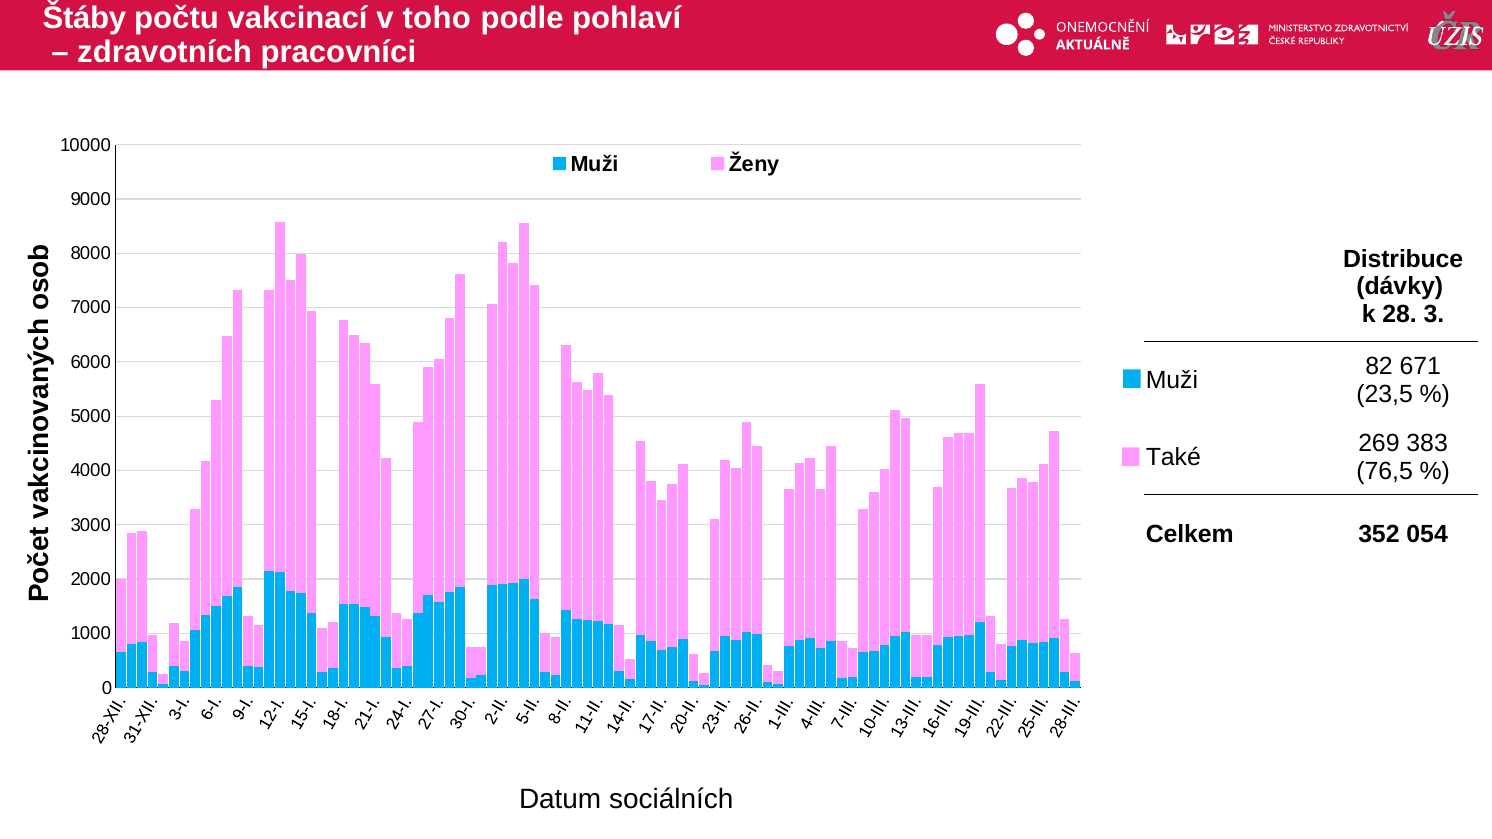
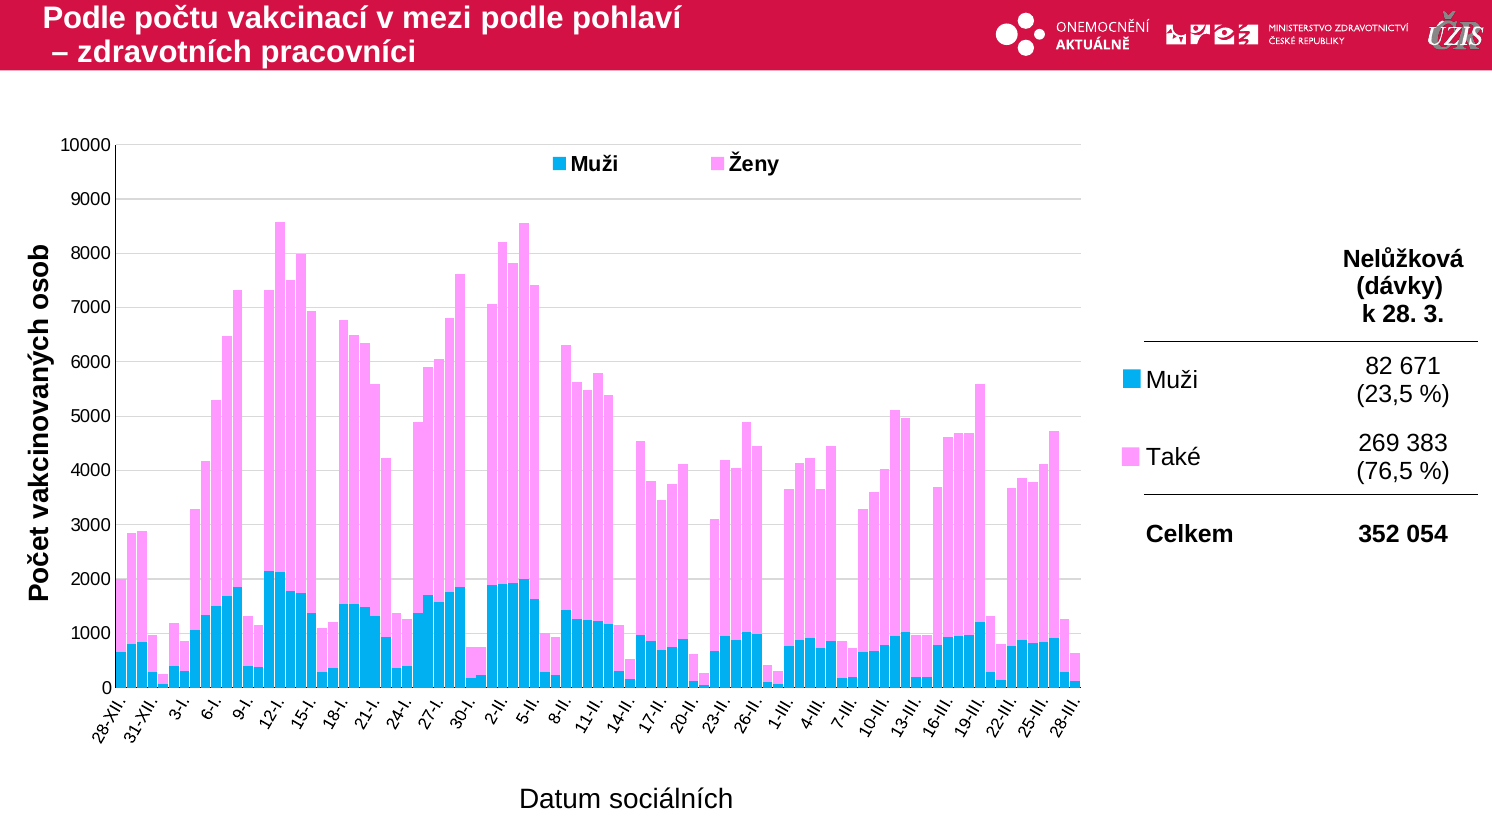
Štáby: Štáby -> Podle (84, 18)
toho: toho -> mezi (437, 18)
Distribuce: Distribuce -> Nelůžková (1403, 259)
